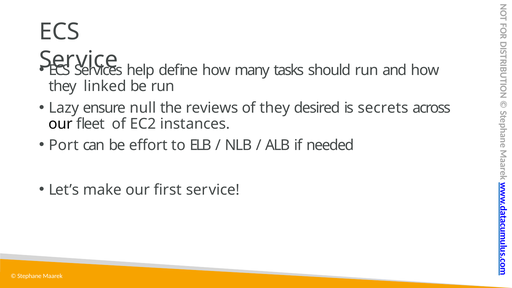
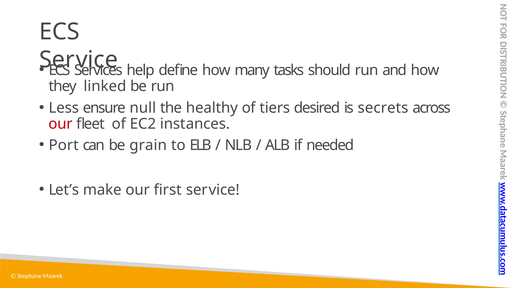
Lazy: Lazy -> Less (64, 108)
reviews: reviews -> healthy (212, 108)
of they: they -> tiers (275, 108)
our colour: black -> red (60, 124)
effort: effort -> grain (148, 145)
